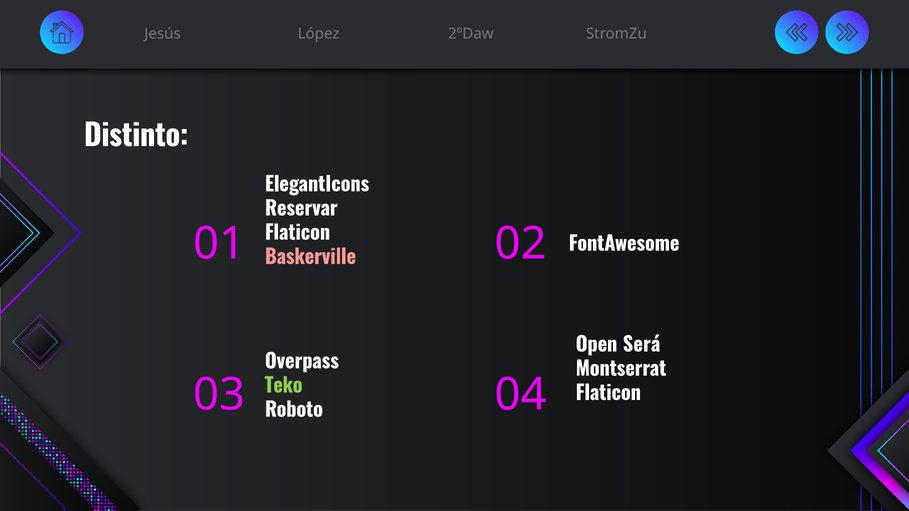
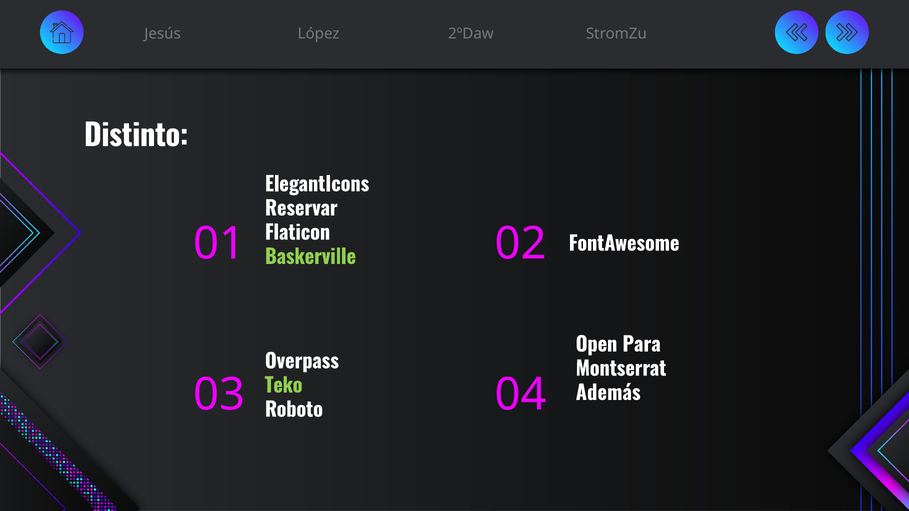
Baskerville colour: pink -> light green (310, 257)
Será: Será -> Para (642, 345)
Flaticon: Flaticon -> Además (608, 394)
